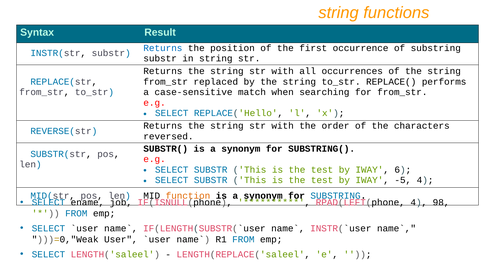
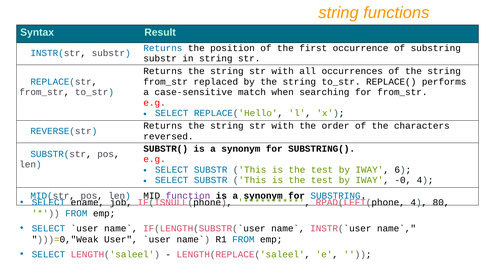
-5: -5 -> -0 (403, 181)
function colour: orange -> purple (188, 196)
98: 98 -> 80 (441, 203)
